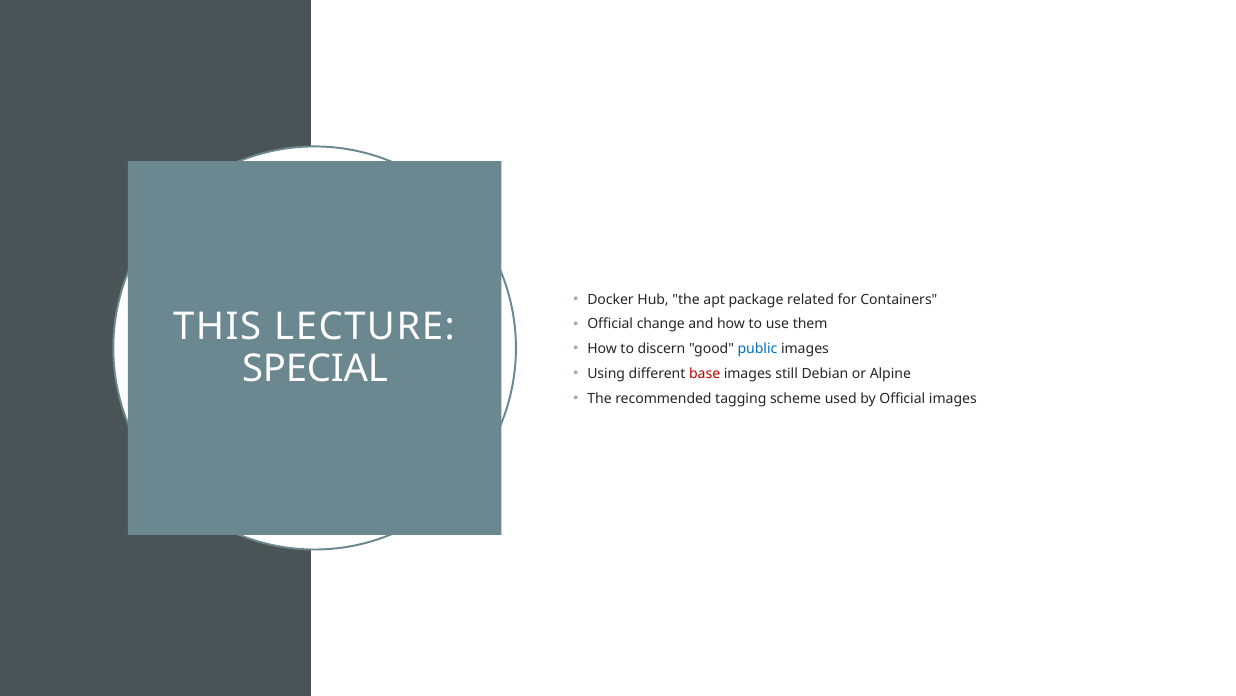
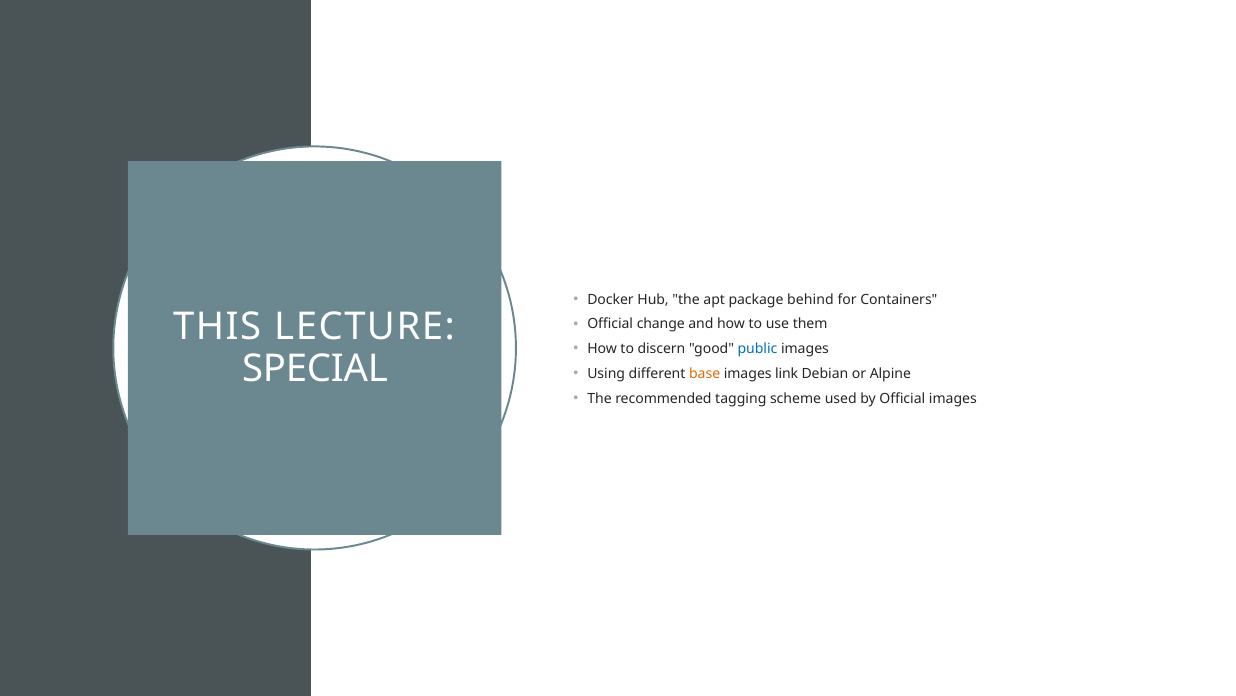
related: related -> behind (811, 299)
base colour: red -> orange (705, 373)
still: still -> link (787, 373)
